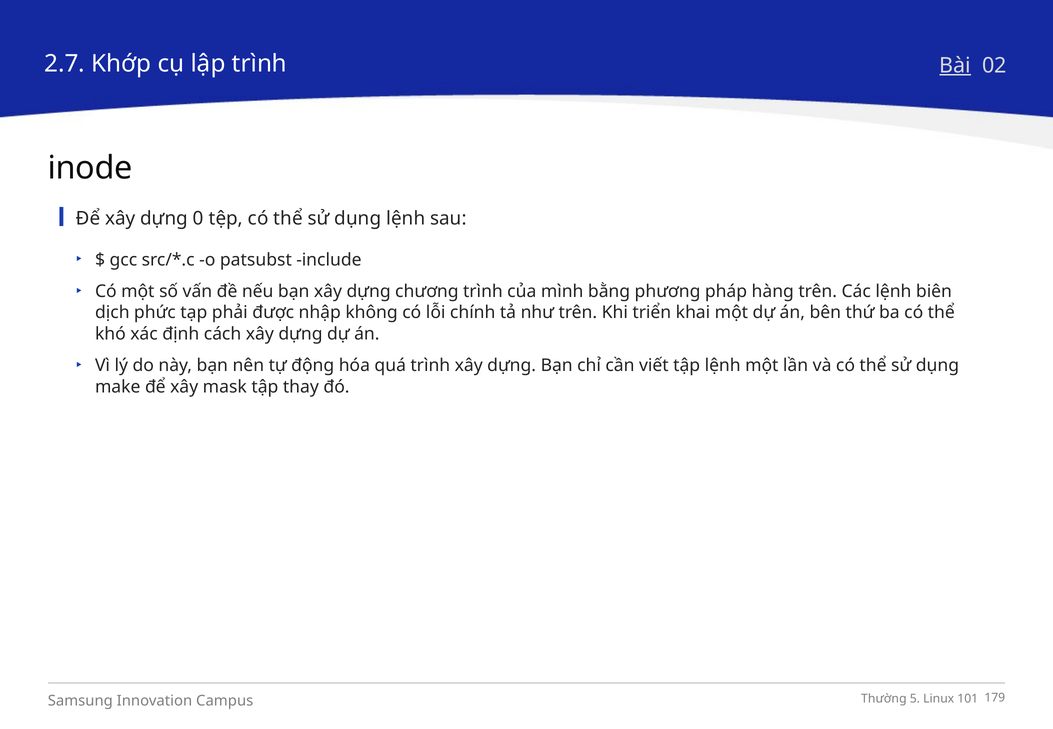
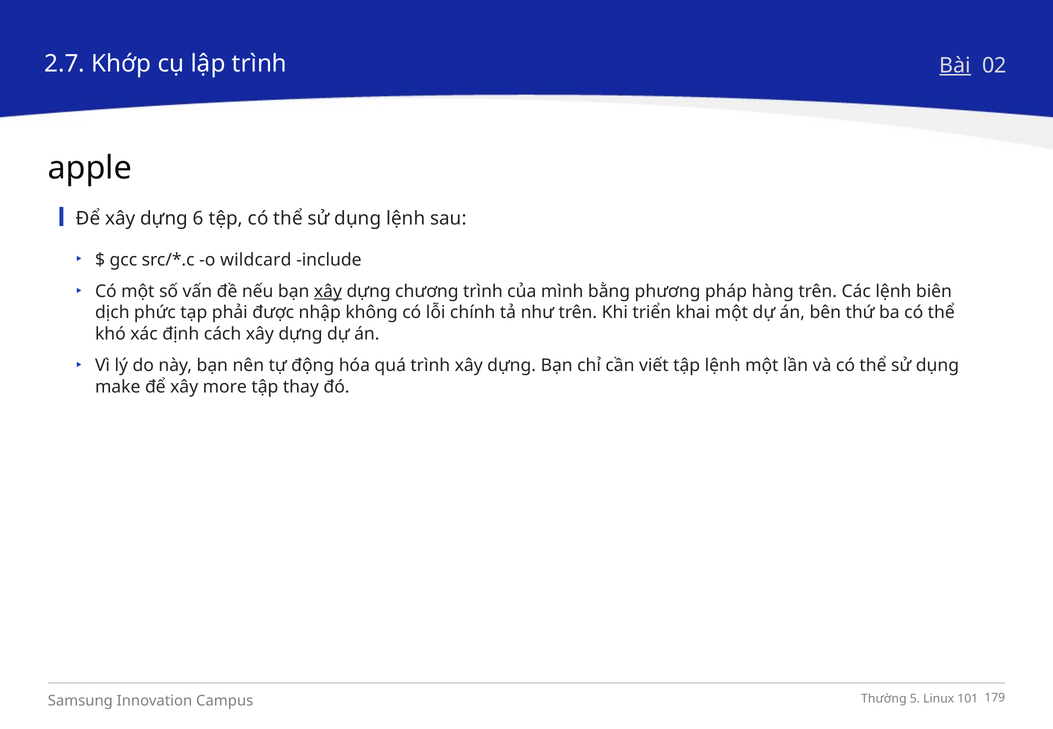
inode: inode -> apple (90, 168)
0: 0 -> 6 (198, 219)
patsubst: patsubst -> wildcard (256, 260)
xây underline: none -> present (328, 292)
mask: mask -> more (225, 387)
